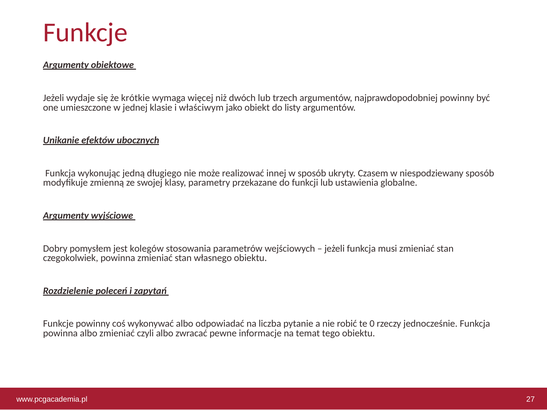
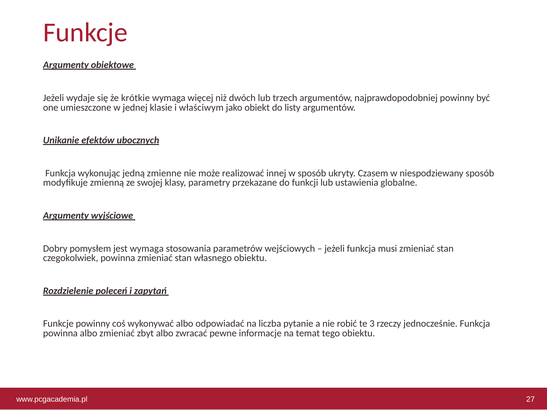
długiego: długiego -> zmienne (164, 173)
jest kolegów: kolegów -> wymaga (147, 249)
0: 0 -> 3 (372, 324)
czyli: czyli -> zbyt (145, 334)
